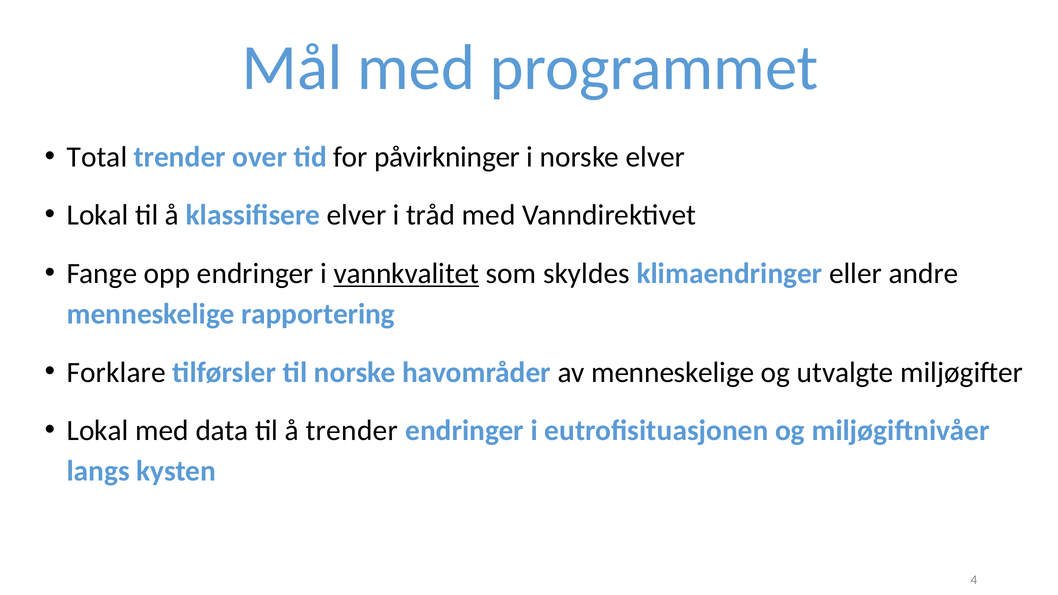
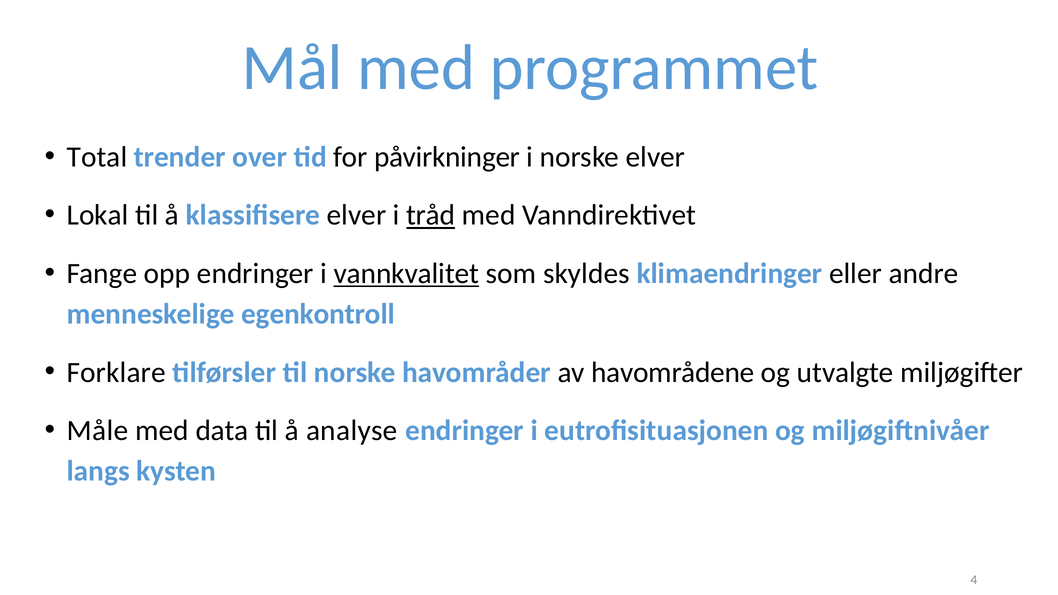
tråd underline: none -> present (431, 215)
rapportering: rapportering -> egenkontroll (318, 314)
av menneskelige: menneskelige -> havområdene (673, 372)
Lokal: Lokal -> Måle (97, 431)
å trender: trender -> analyse (352, 431)
